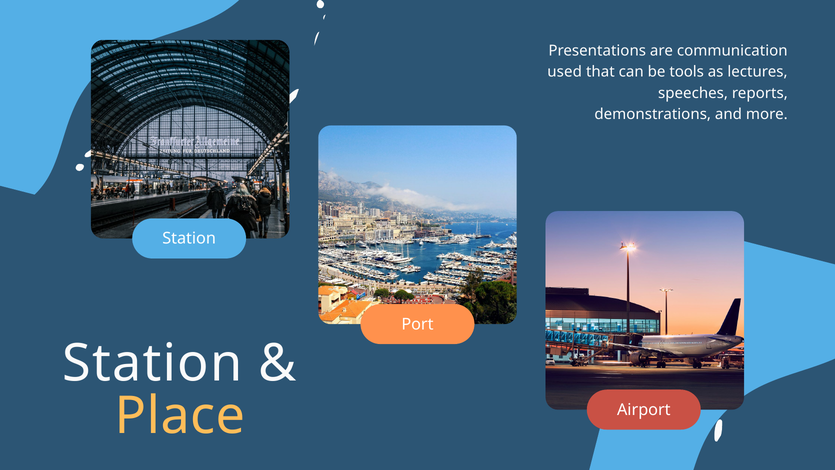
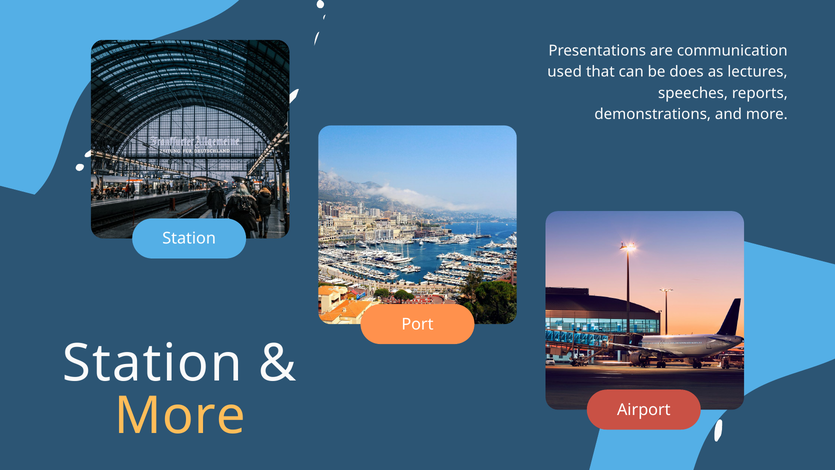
tools: tools -> does (687, 72)
Place: Place -> More (180, 416)
